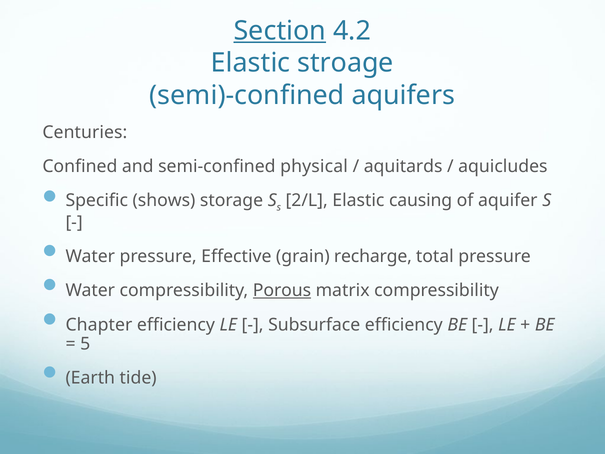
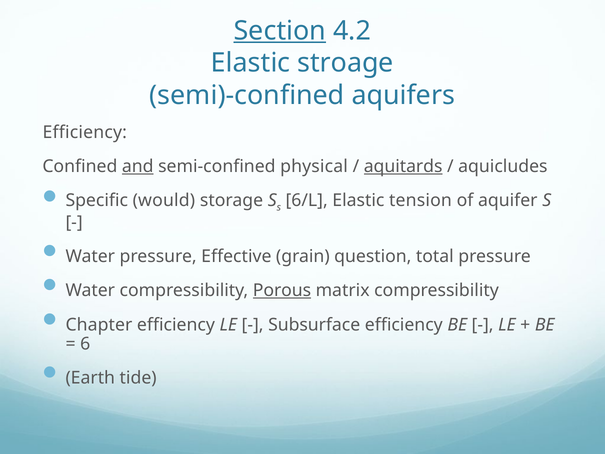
Centuries: Centuries -> Efficiency (85, 132)
and underline: none -> present (138, 166)
aquitards underline: none -> present (403, 166)
shows: shows -> would (164, 200)
2/L: 2/L -> 6/L (307, 200)
causing: causing -> tension (420, 200)
recharge: recharge -> question (373, 256)
5: 5 -> 6 (85, 344)
